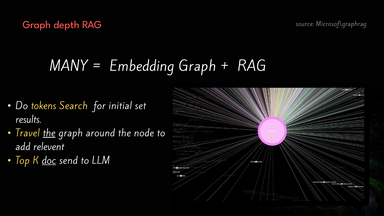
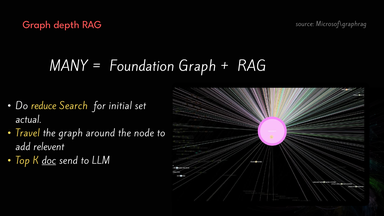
Embedding: Embedding -> Foundation (142, 67)
tokens: tokens -> reduce (44, 106)
results: results -> actual (28, 120)
the underline: present -> none (49, 133)
